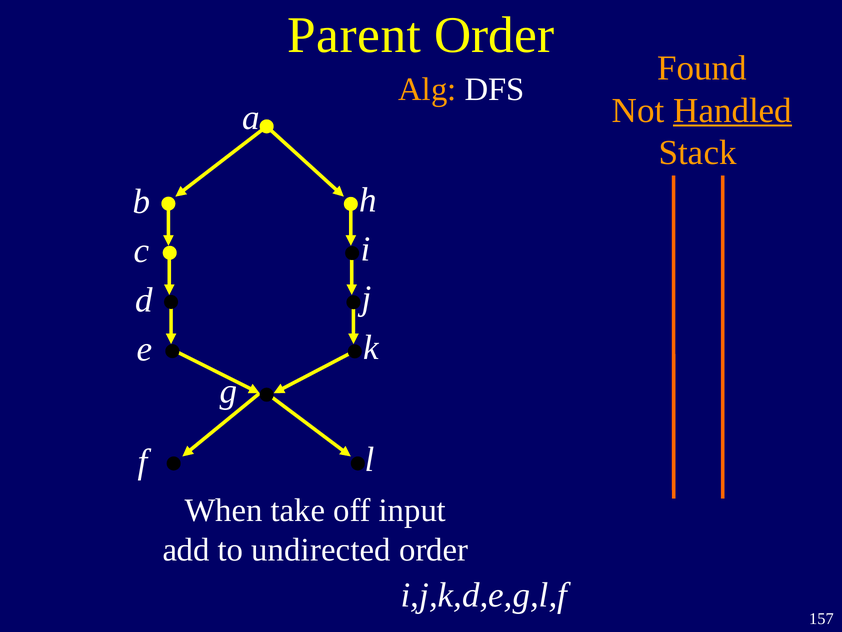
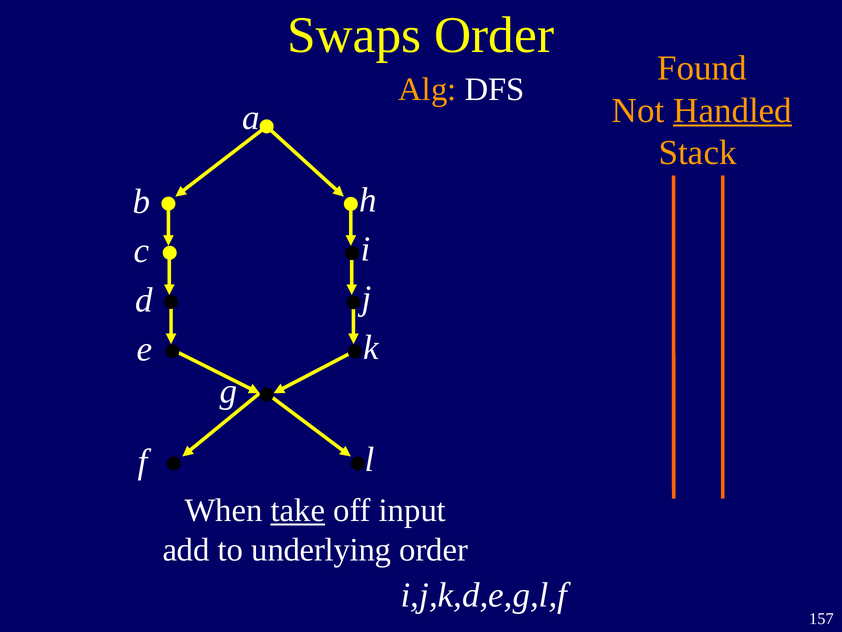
Parent: Parent -> Swaps (354, 35)
take underline: none -> present (298, 510)
undirected: undirected -> underlying (321, 550)
